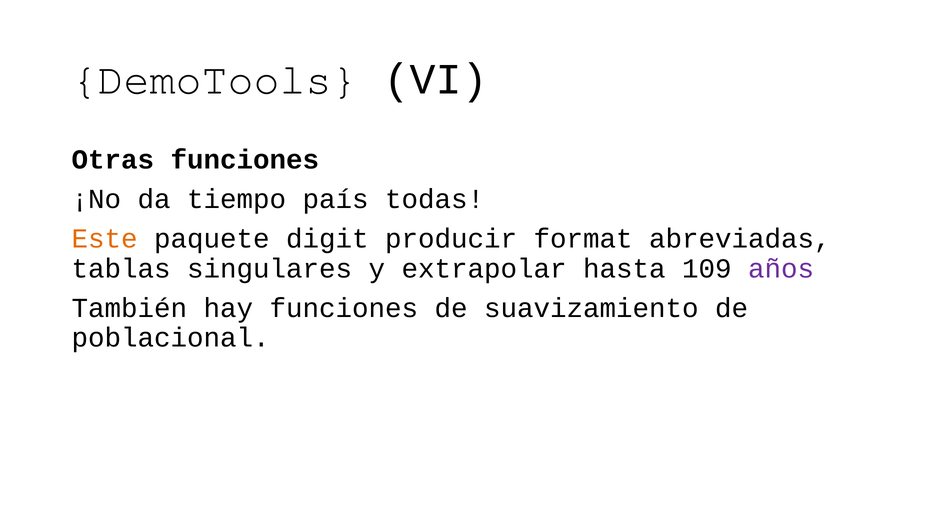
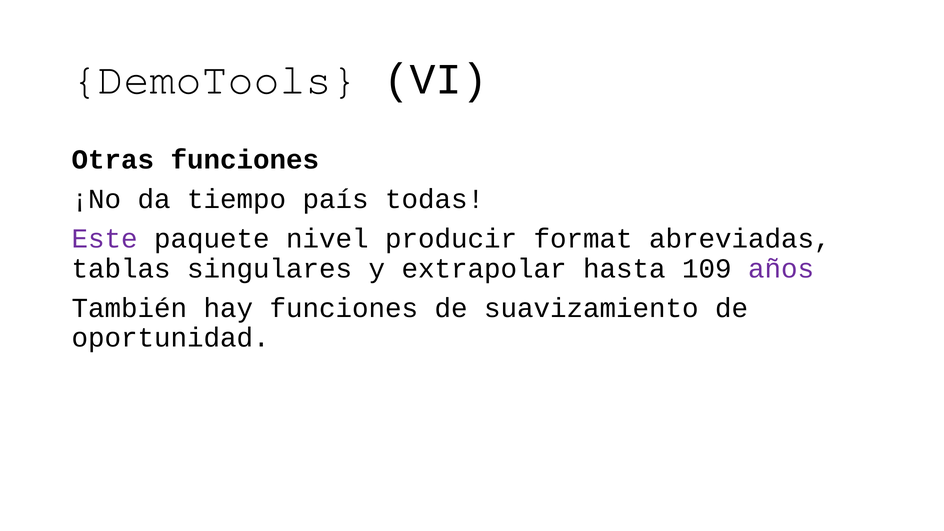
Este colour: orange -> purple (105, 239)
digit: digit -> nivel (328, 239)
poblacional: poblacional -> oportunidad (171, 338)
